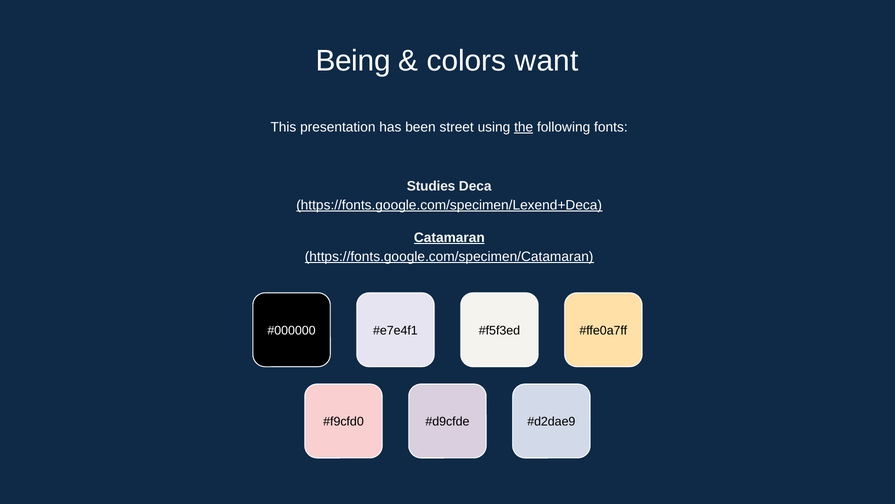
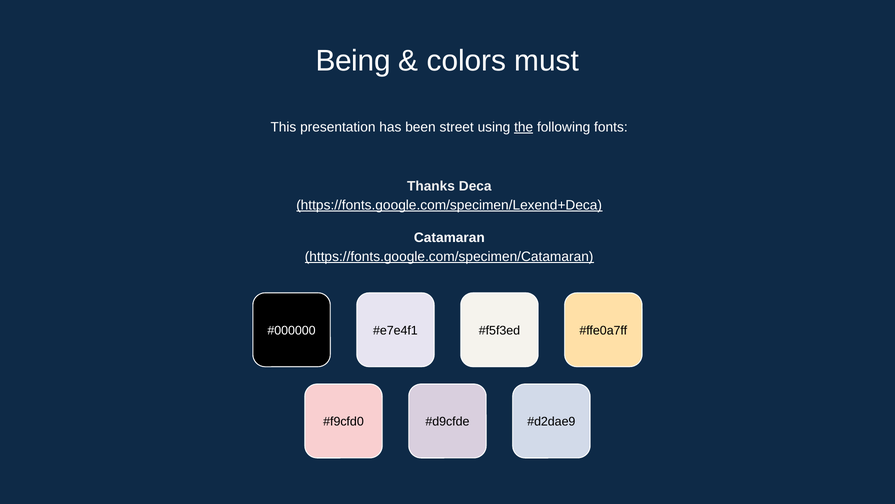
want: want -> must (547, 61)
Studies: Studies -> Thanks (431, 186)
Catamaran underline: present -> none (449, 237)
